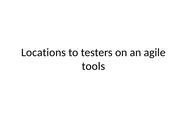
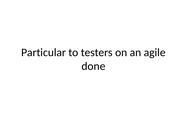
Locations: Locations -> Particular (44, 53)
tools: tools -> done (93, 66)
